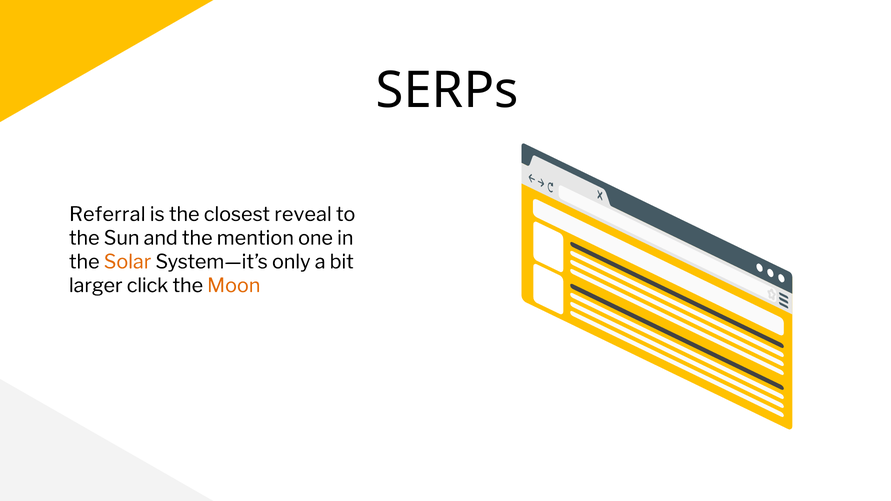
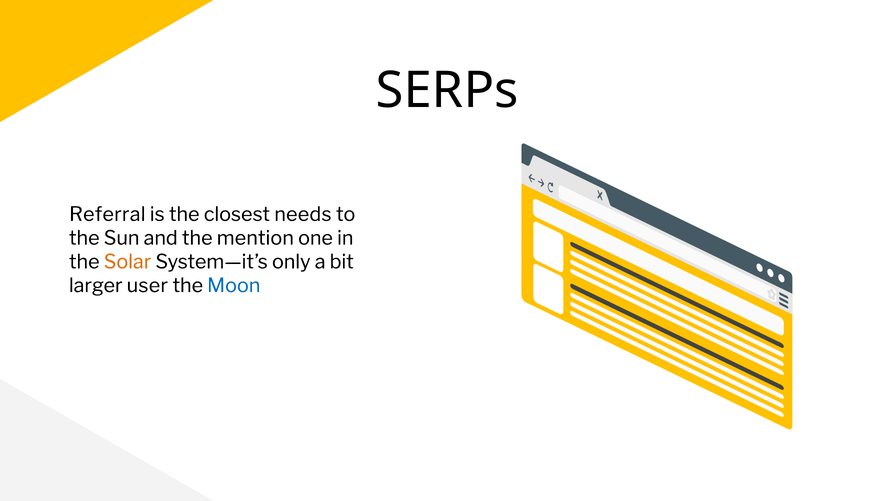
reveal: reveal -> needs (303, 214)
click: click -> user (147, 286)
Moon colour: orange -> blue (234, 286)
